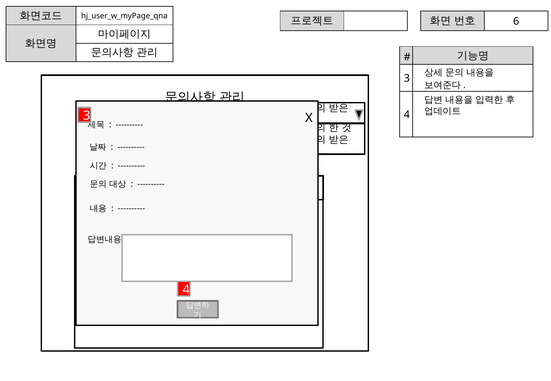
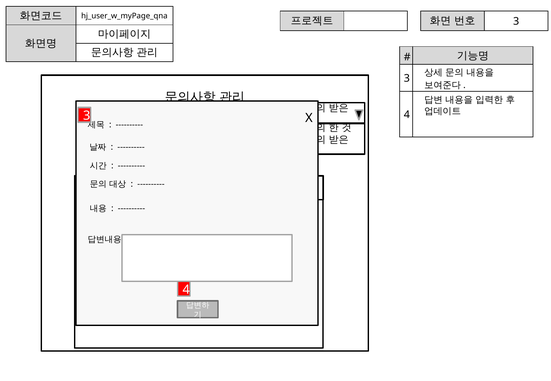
6: 6 -> 3 (516, 21)
